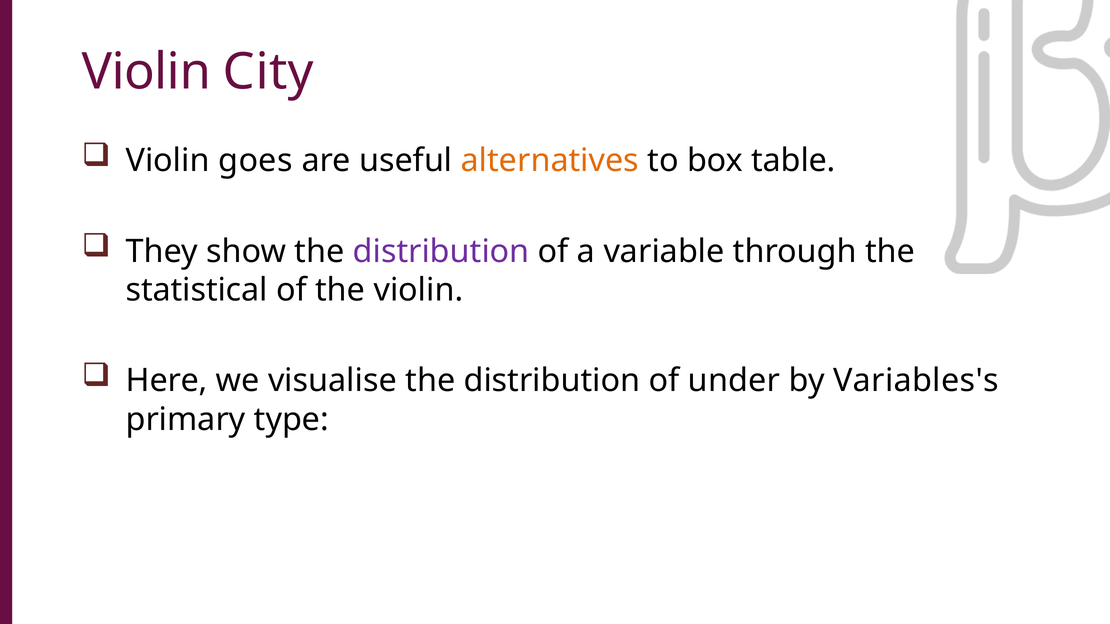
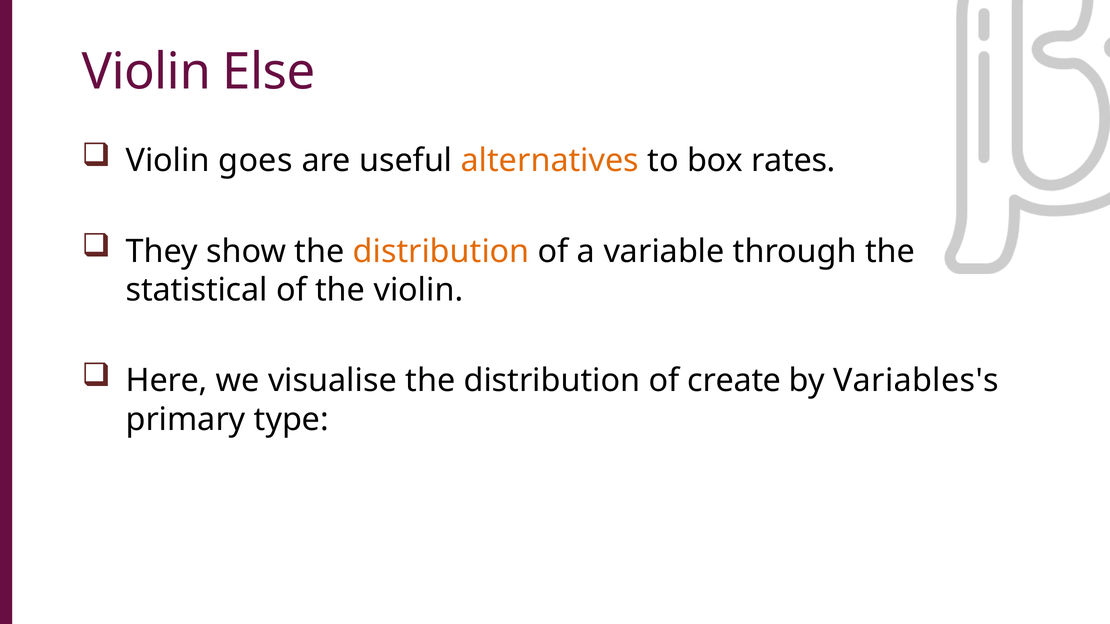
City: City -> Else (269, 72)
table: table -> rates (793, 161)
distribution colour: purple -> orange (441, 251)
under: under -> create (734, 381)
